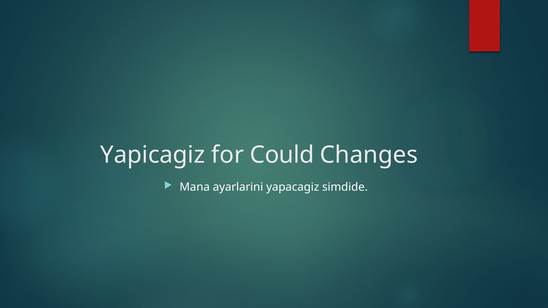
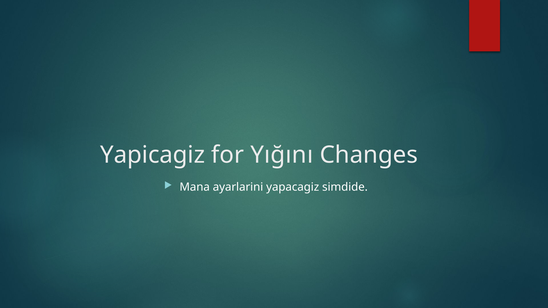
Could: Could -> Yığını (282, 155)
